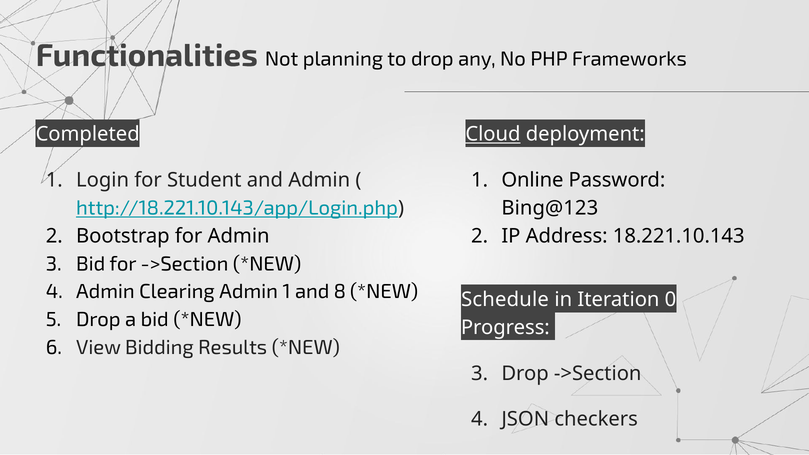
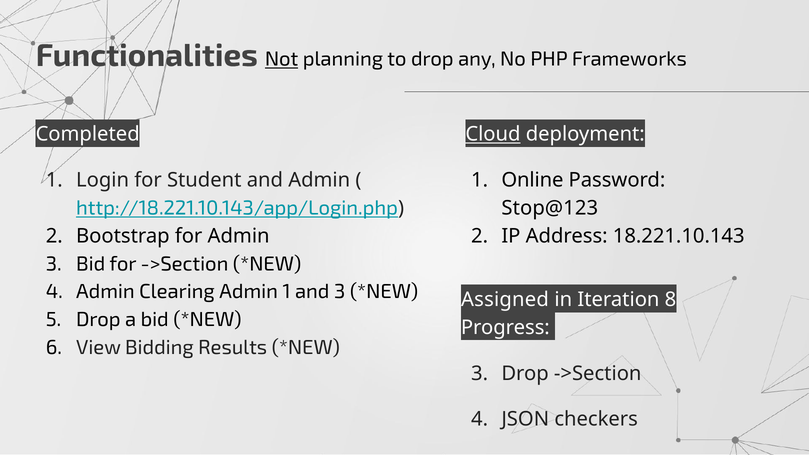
Not underline: none -> present (282, 59)
Bing@123: Bing@123 -> Stop@123 (550, 208)
and 8: 8 -> 3 (340, 292)
Schedule: Schedule -> Assigned (505, 300)
0: 0 -> 8 (670, 300)
